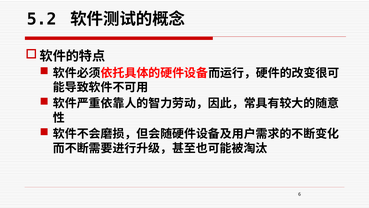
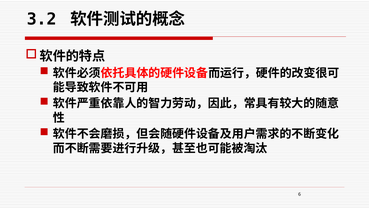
5.2: 5.2 -> 3.2 (42, 19)
